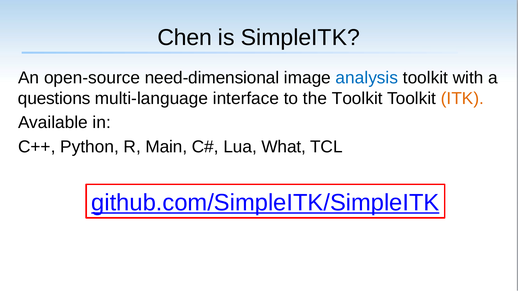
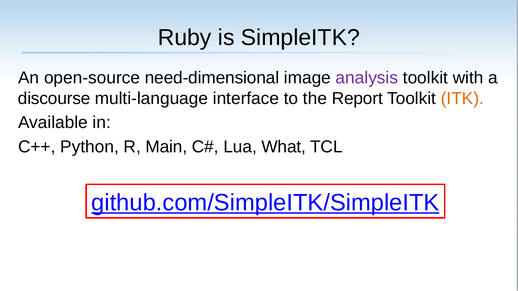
Chen: Chen -> Ruby (185, 38)
analysis colour: blue -> purple (367, 78)
questions: questions -> discourse (54, 99)
the Toolkit: Toolkit -> Report (357, 99)
